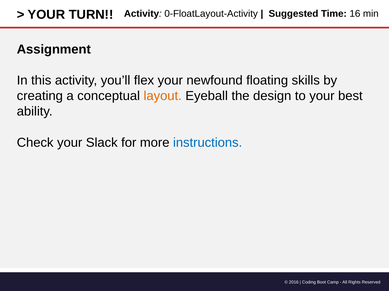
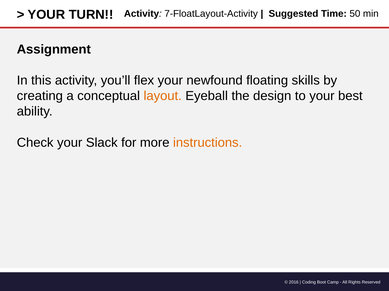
0-FloatLayout-Activity: 0-FloatLayout-Activity -> 7-FloatLayout-Activity (211, 14)
16: 16 -> 50 (355, 14)
instructions colour: blue -> orange (208, 143)
